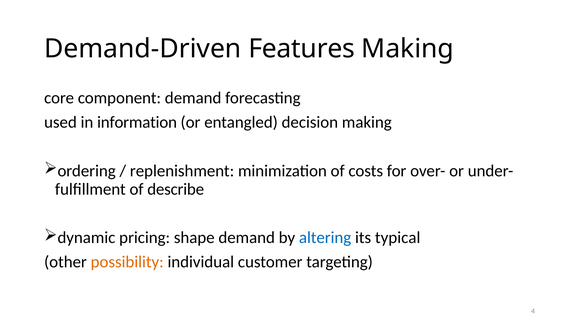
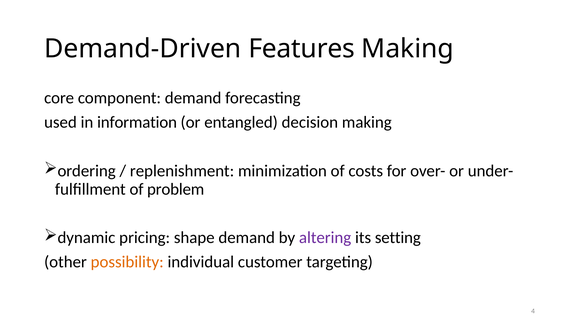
describe: describe -> problem (176, 189)
altering colour: blue -> purple (325, 238)
typical: typical -> setting (398, 238)
